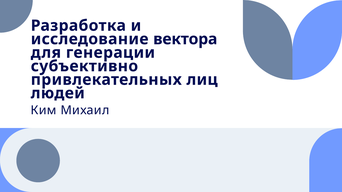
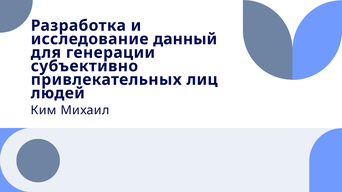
вектора: вектора -> данный (185, 39)
